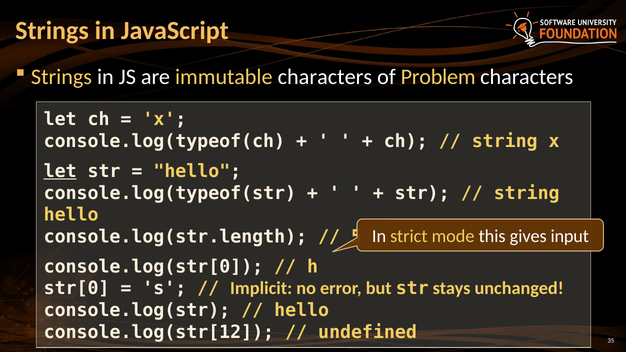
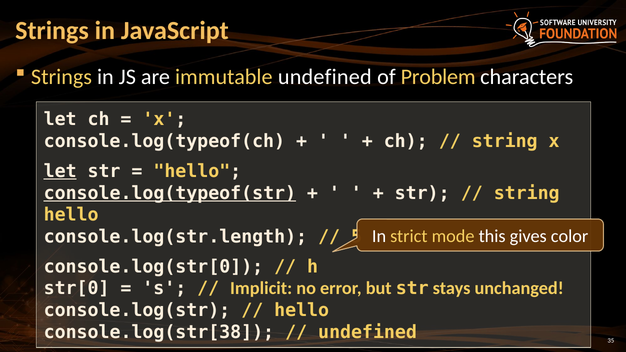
immutable characters: characters -> undefined (325, 77)
console.log(typeof(str underline: none -> present (170, 193)
input: input -> color (570, 236)
console.log(str[12: console.log(str[12 -> console.log(str[38 (159, 333)
